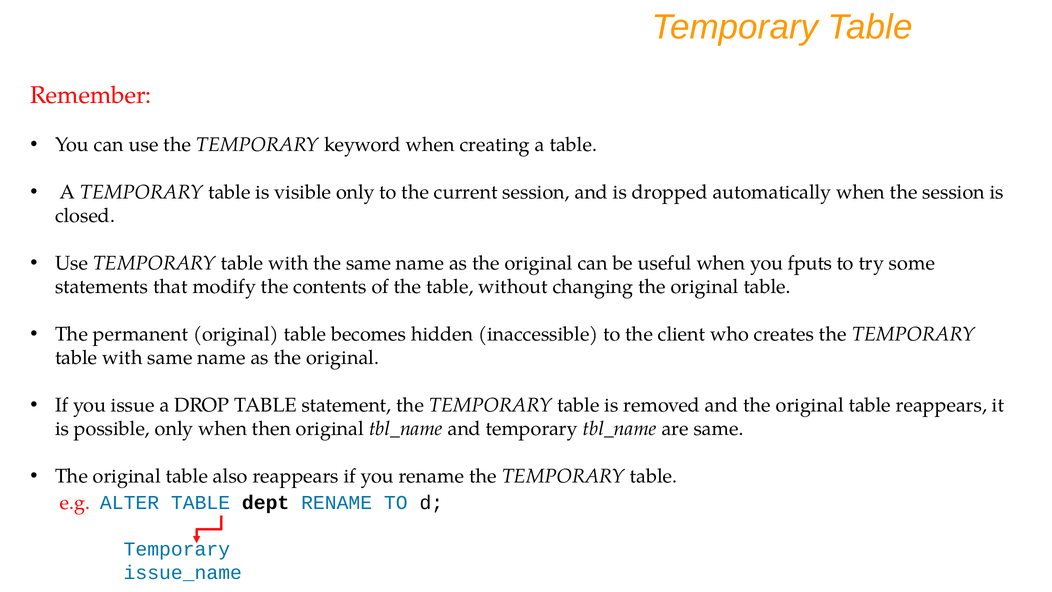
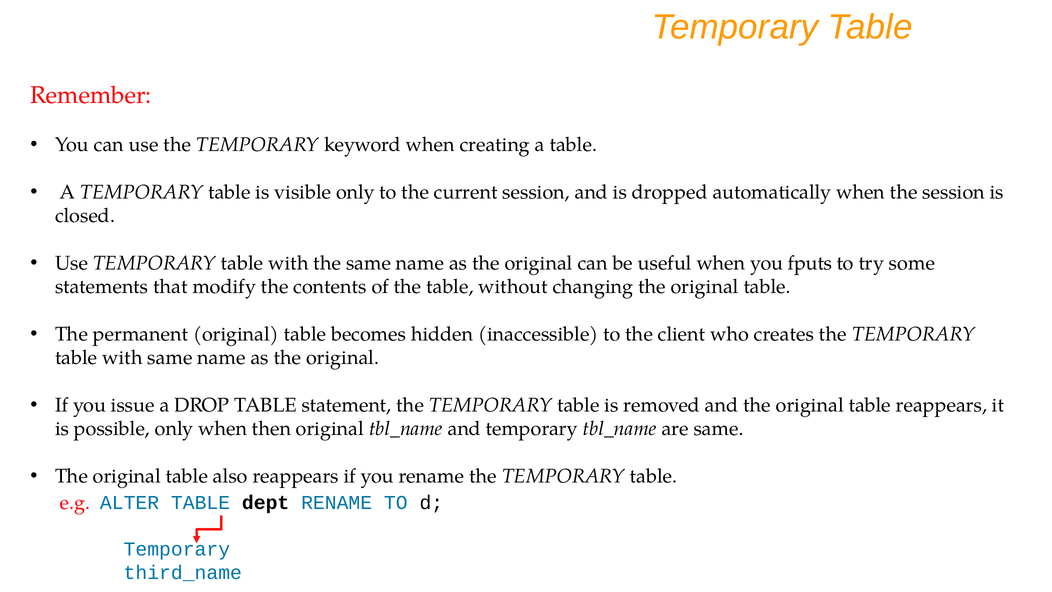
issue_name: issue_name -> third_name (183, 573)
